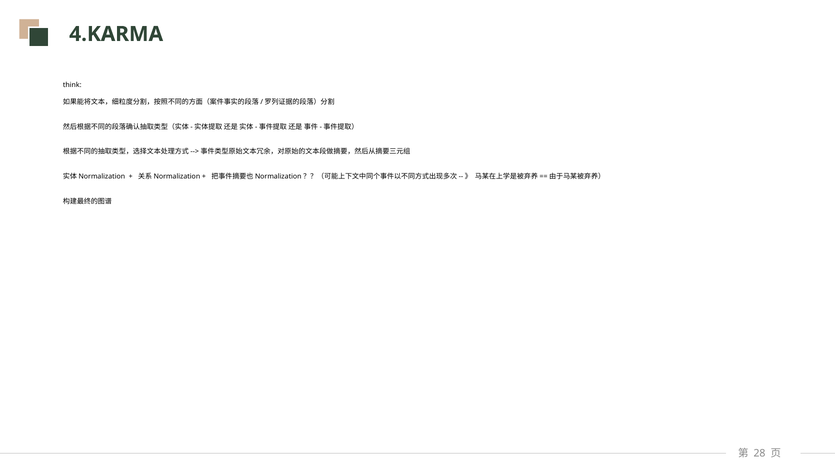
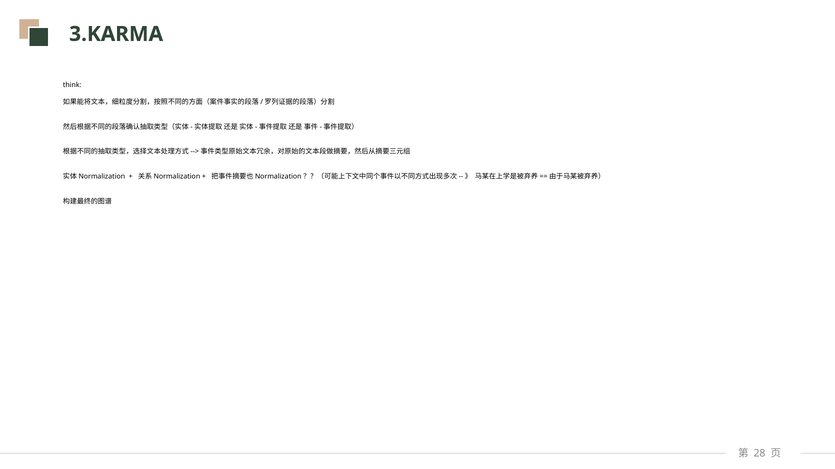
4.KARMA: 4.KARMA -> 3.KARMA (116, 34)
